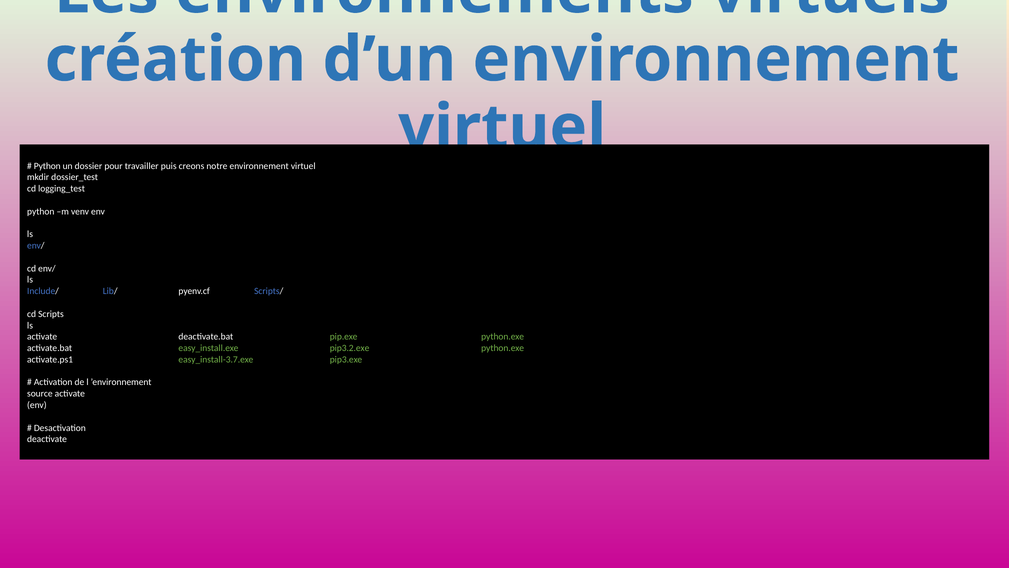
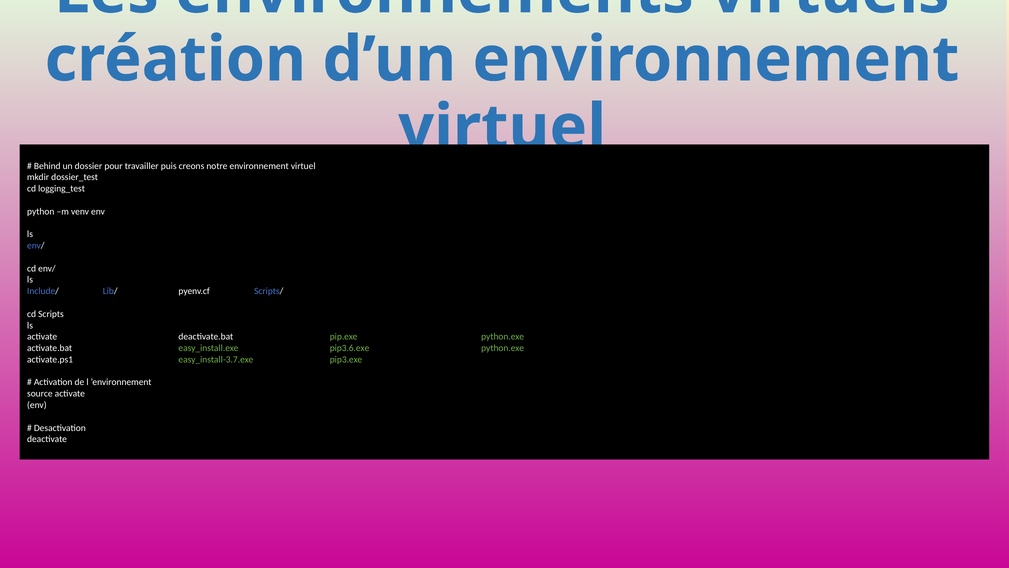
Python: Python -> Behind (47, 166)
pip3.2.exe: pip3.2.exe -> pip3.6.exe (350, 348)
